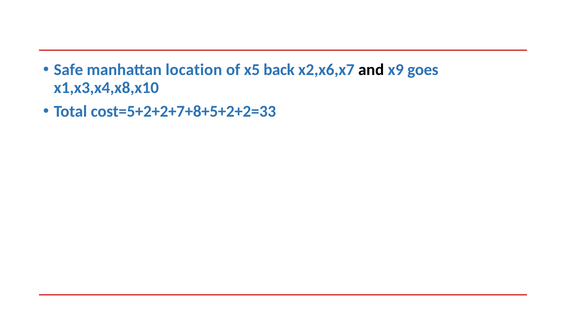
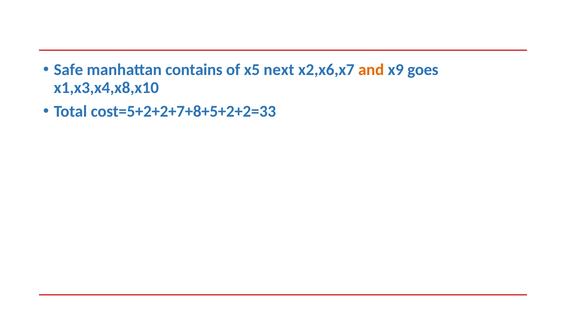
location: location -> contains (194, 70)
back: back -> next (279, 70)
and colour: black -> orange (371, 70)
